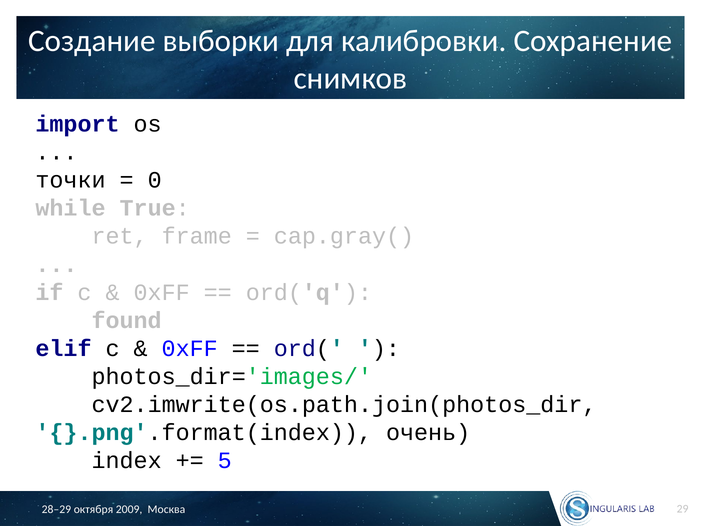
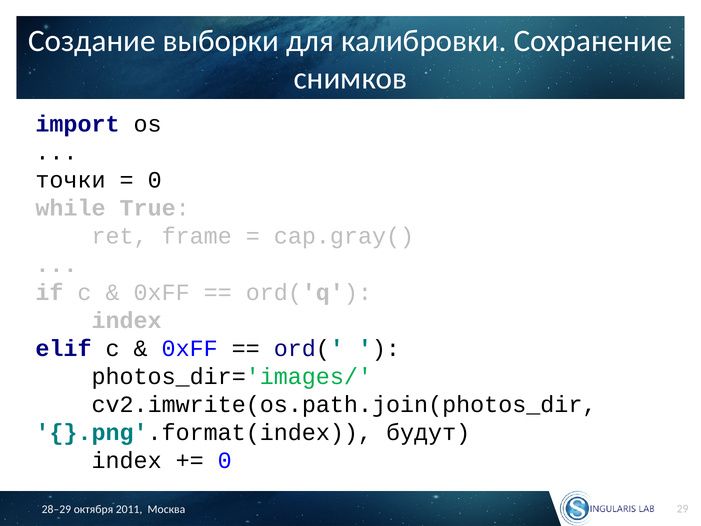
found: found -> index (127, 320)
очень: очень -> будут (428, 432)
5: 5 -> 0 (225, 460)
2009: 2009 -> 2011 (129, 509)
